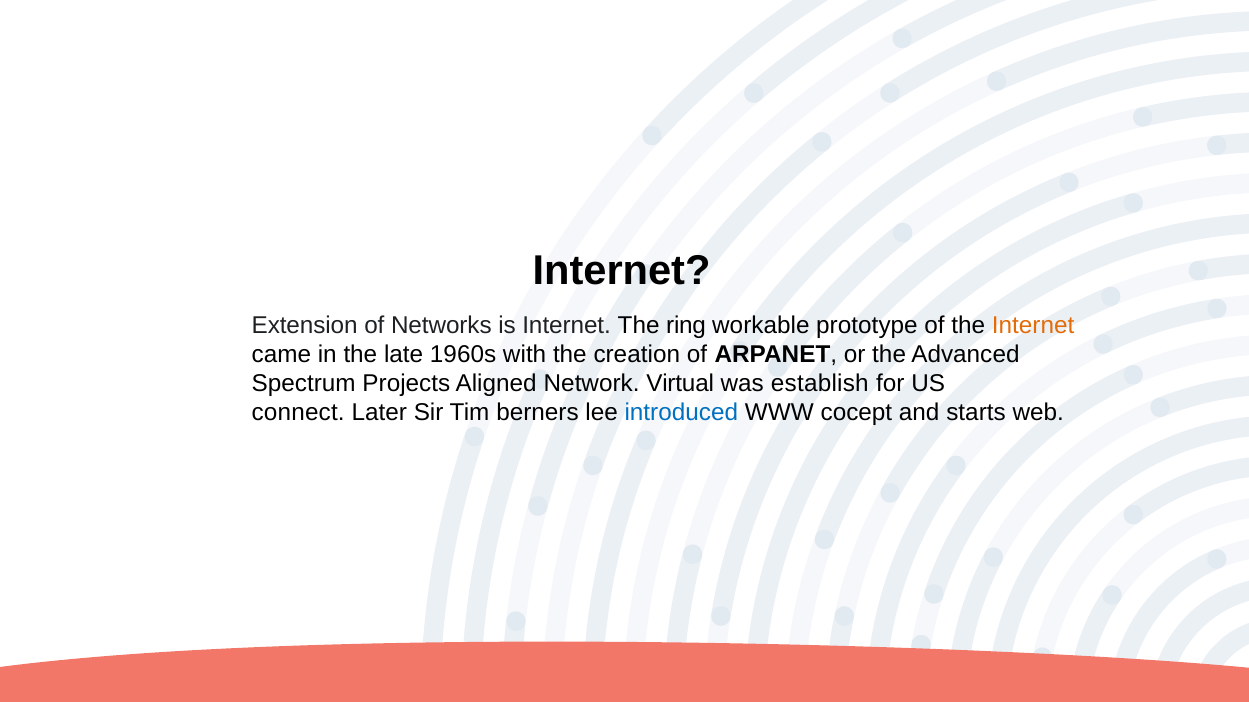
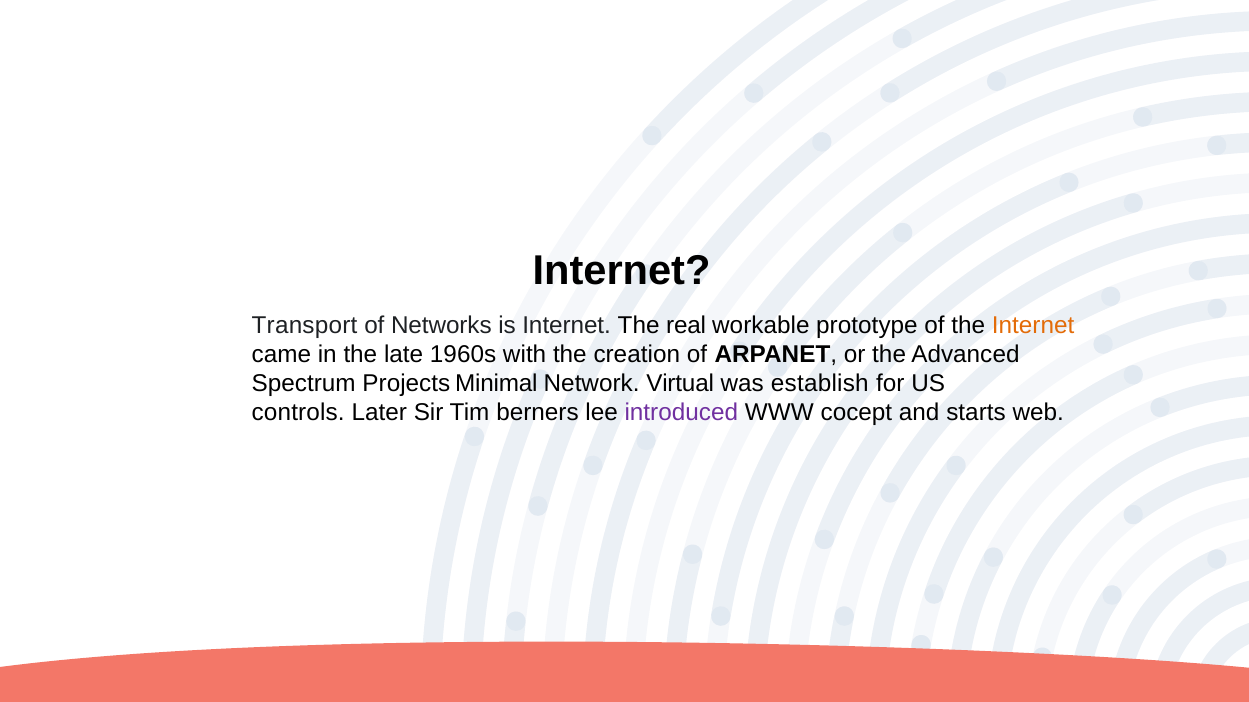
Extension: Extension -> Transport (305, 325)
ring: ring -> real (686, 325)
Aligned: Aligned -> Minimal (496, 384)
connect: connect -> controls (298, 413)
introduced colour: blue -> purple (681, 413)
